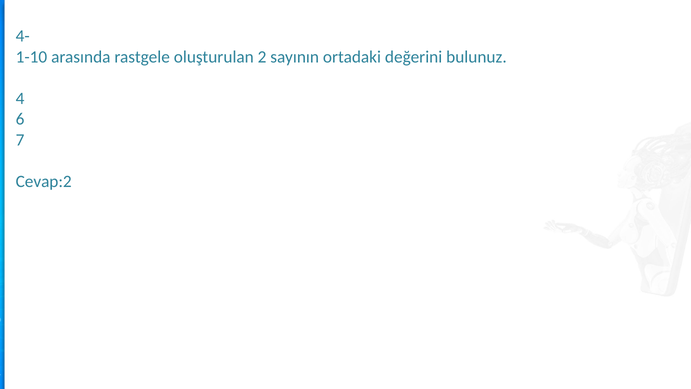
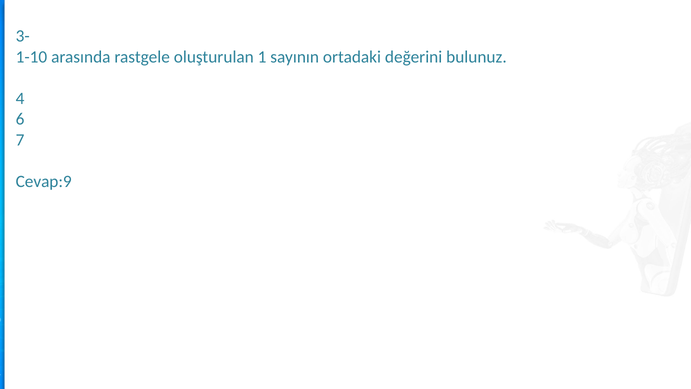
4-: 4- -> 3- (23, 36)
2: 2 -> 1 (262, 57)
Cevap:2: Cevap:2 -> Cevap:9 (44, 181)
